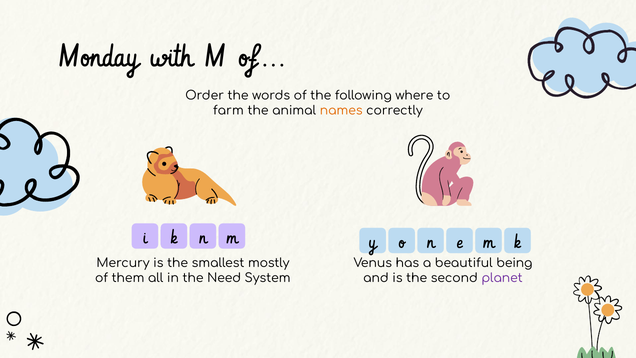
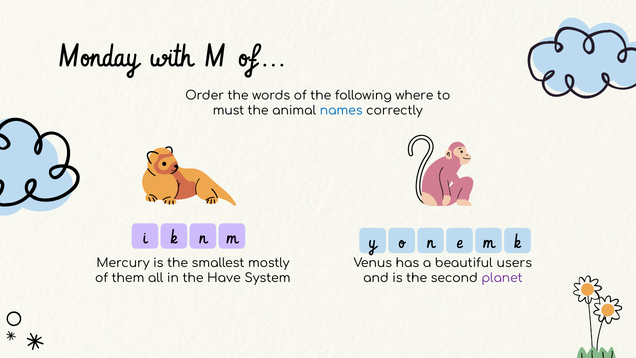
farm: farm -> must (229, 110)
names colour: orange -> blue (341, 110)
being: being -> users (514, 263)
Need: Need -> Have (224, 278)
